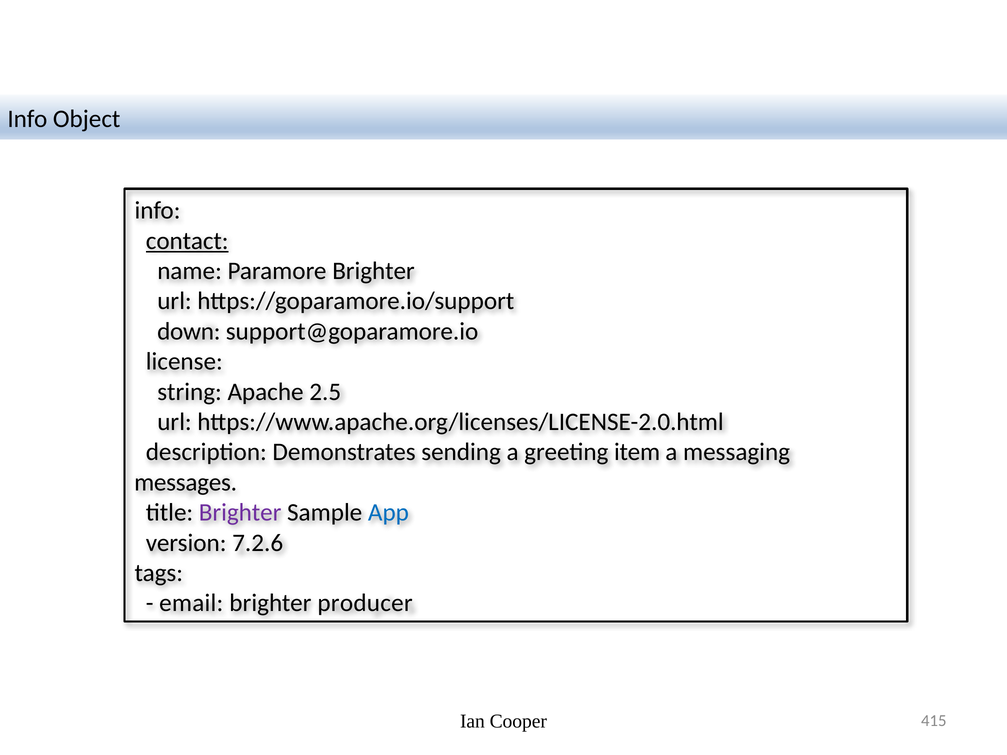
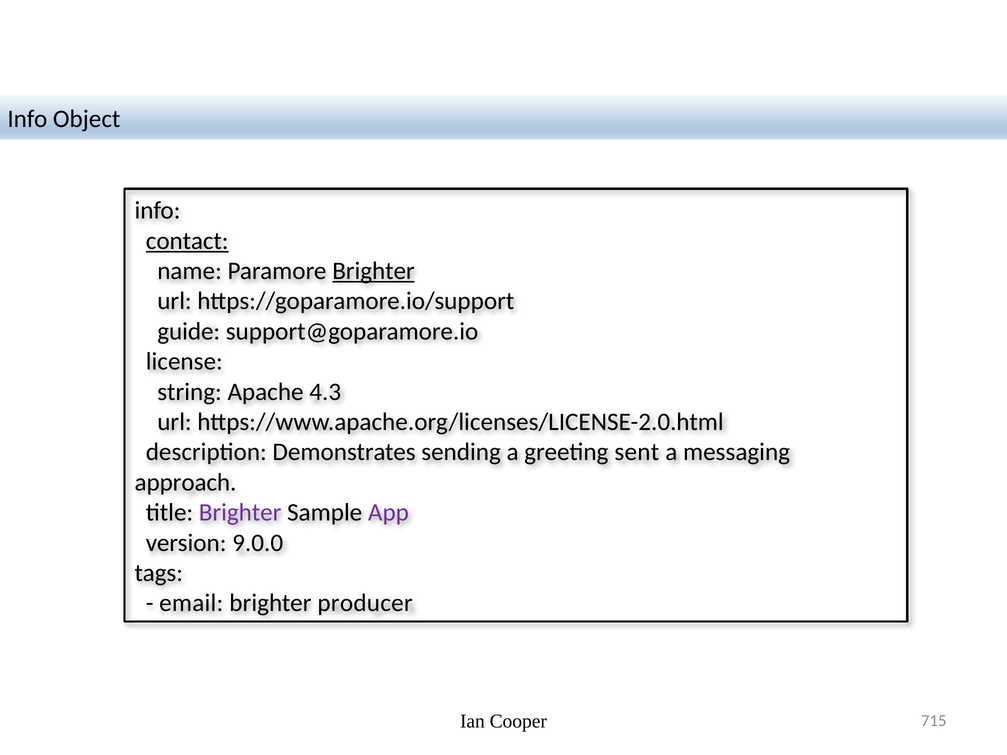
Brighter underline: none -> present (373, 271)
down: down -> guide (189, 331)
2.5: 2.5 -> 4.3 (325, 392)
item: item -> sent (637, 452)
messages: messages -> approach (186, 483)
App colour: blue -> purple (388, 513)
7.2.6: 7.2.6 -> 9.0.0 (258, 543)
415: 415 -> 715 (934, 721)
